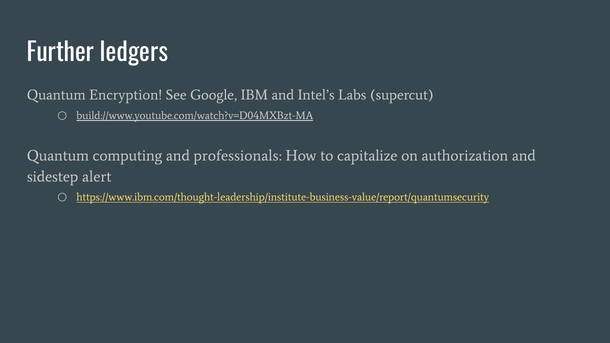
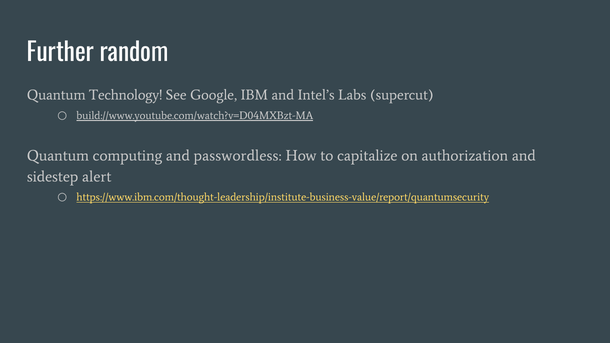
ledgers: ledgers -> random (134, 53)
Encryption: Encryption -> Technology (126, 95)
professionals: professionals -> passwordless (238, 156)
